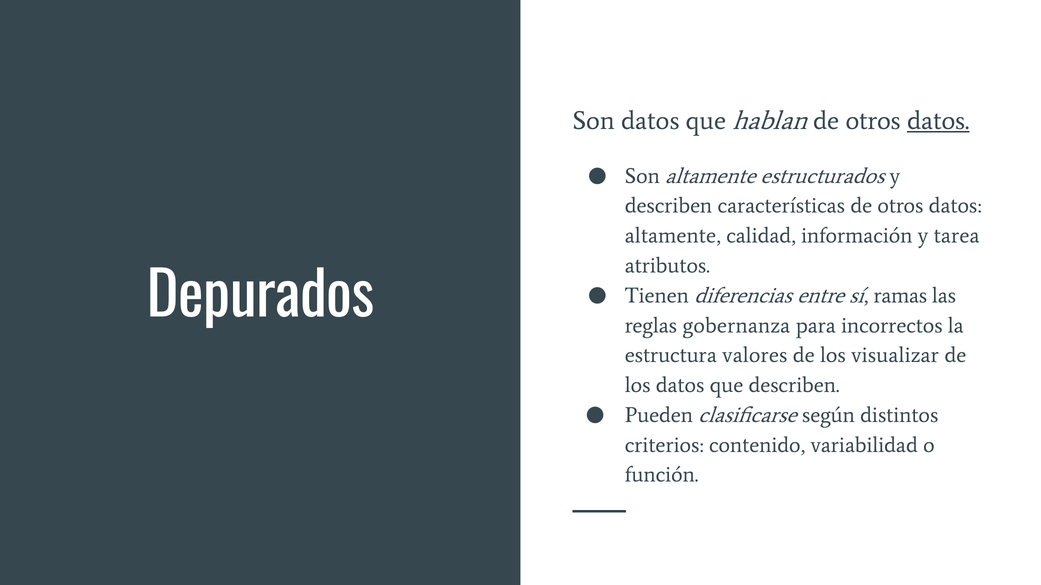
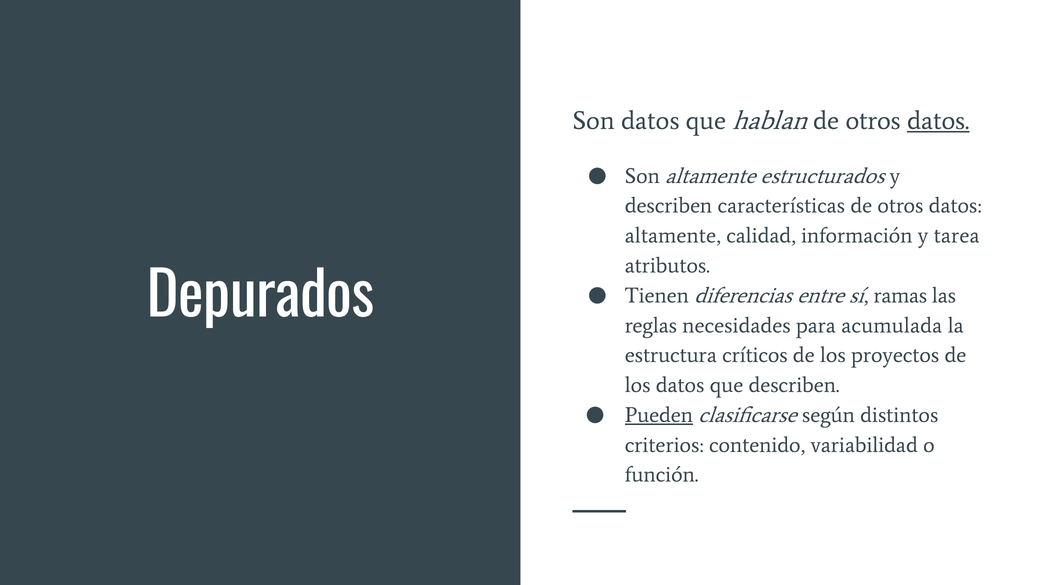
gobernanza: gobernanza -> necesidades (736, 326)
incorrectos: incorrectos -> acumulada (892, 326)
valores: valores -> críticos (755, 356)
visualizar: visualizar -> proyectos (895, 356)
Pueden underline: none -> present (659, 415)
